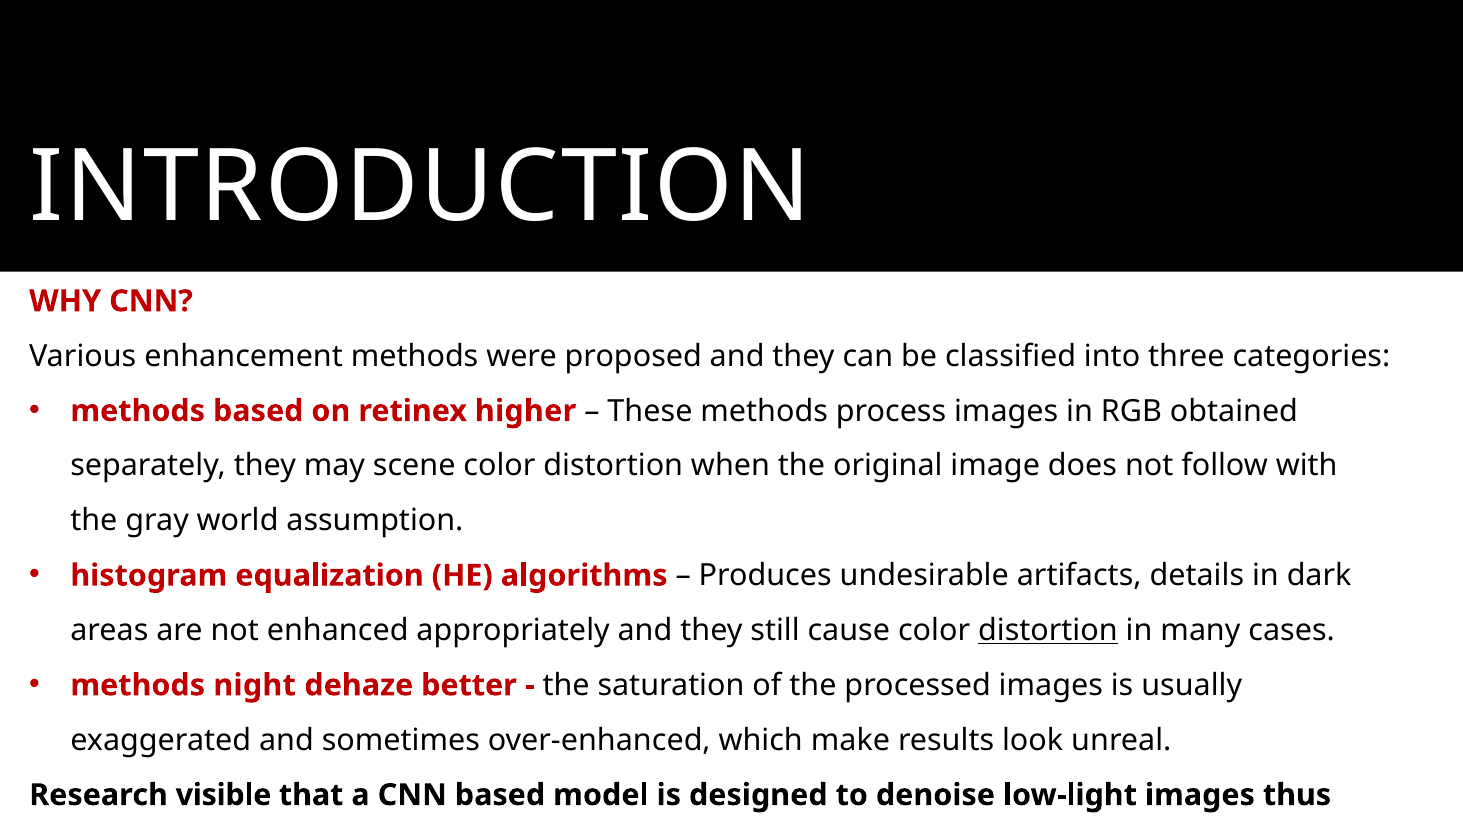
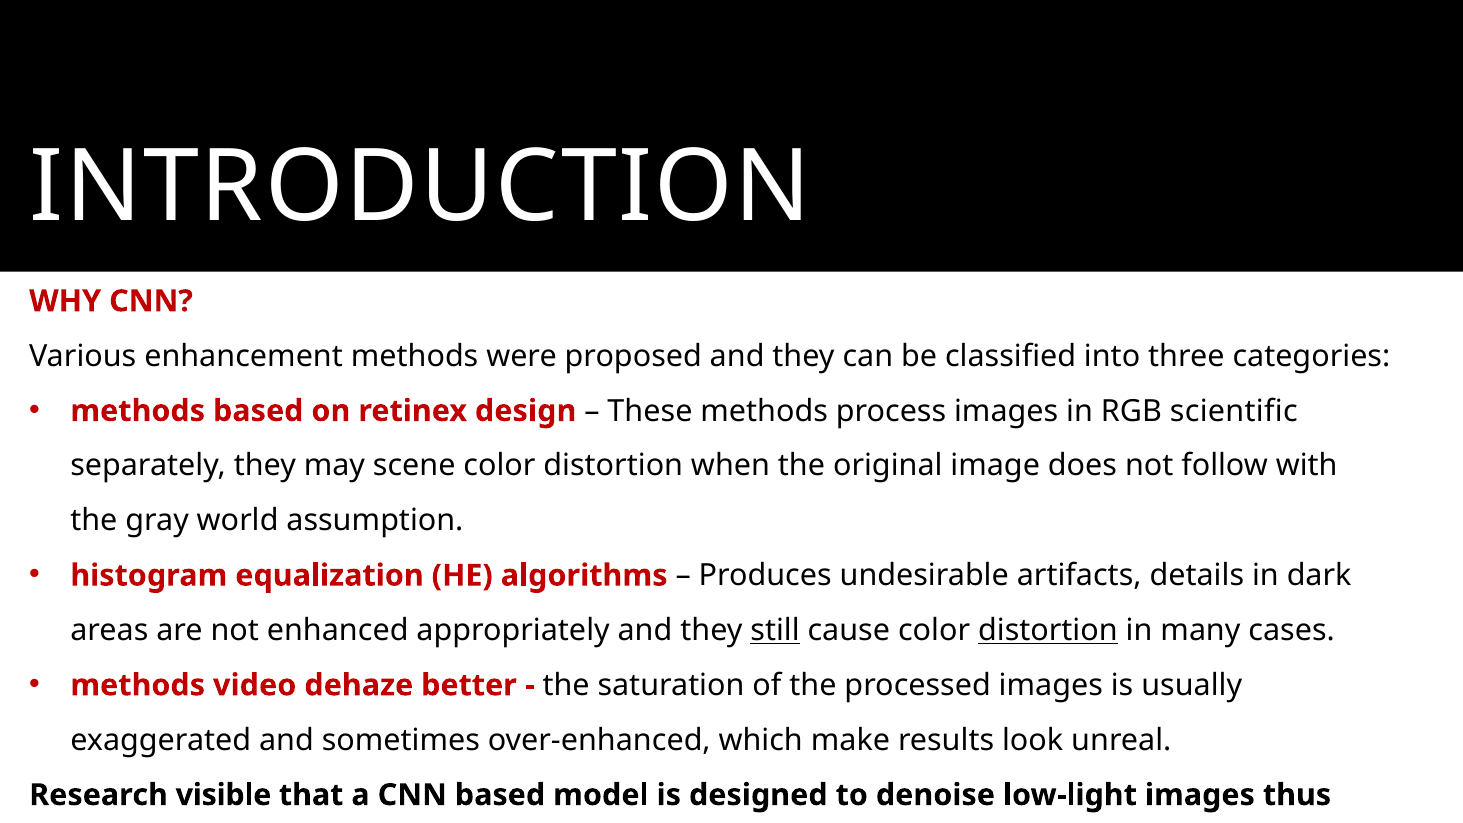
higher: higher -> design (526, 411)
obtained: obtained -> scientific (1234, 411)
still underline: none -> present (775, 630)
night: night -> video (255, 685)
